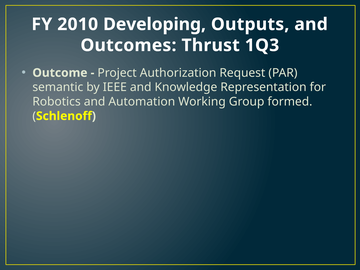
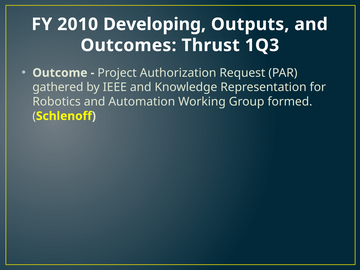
semantic: semantic -> gathered (58, 87)
